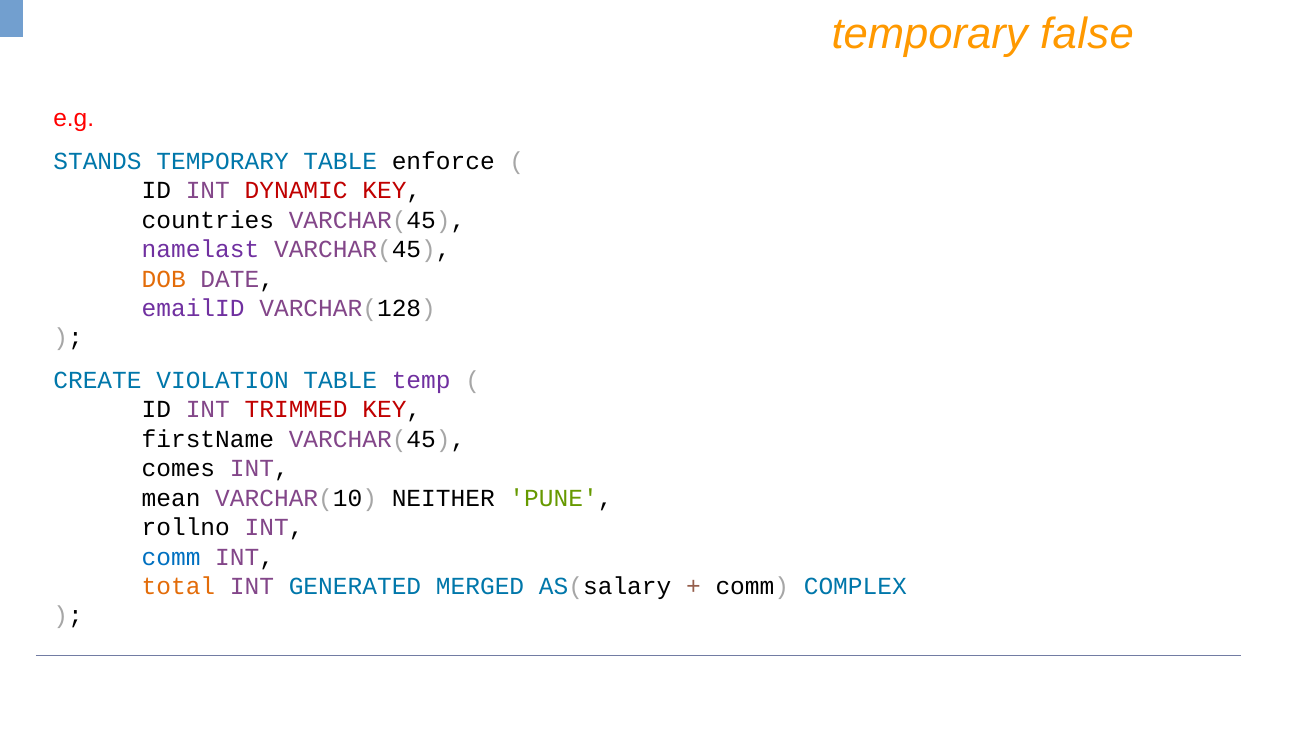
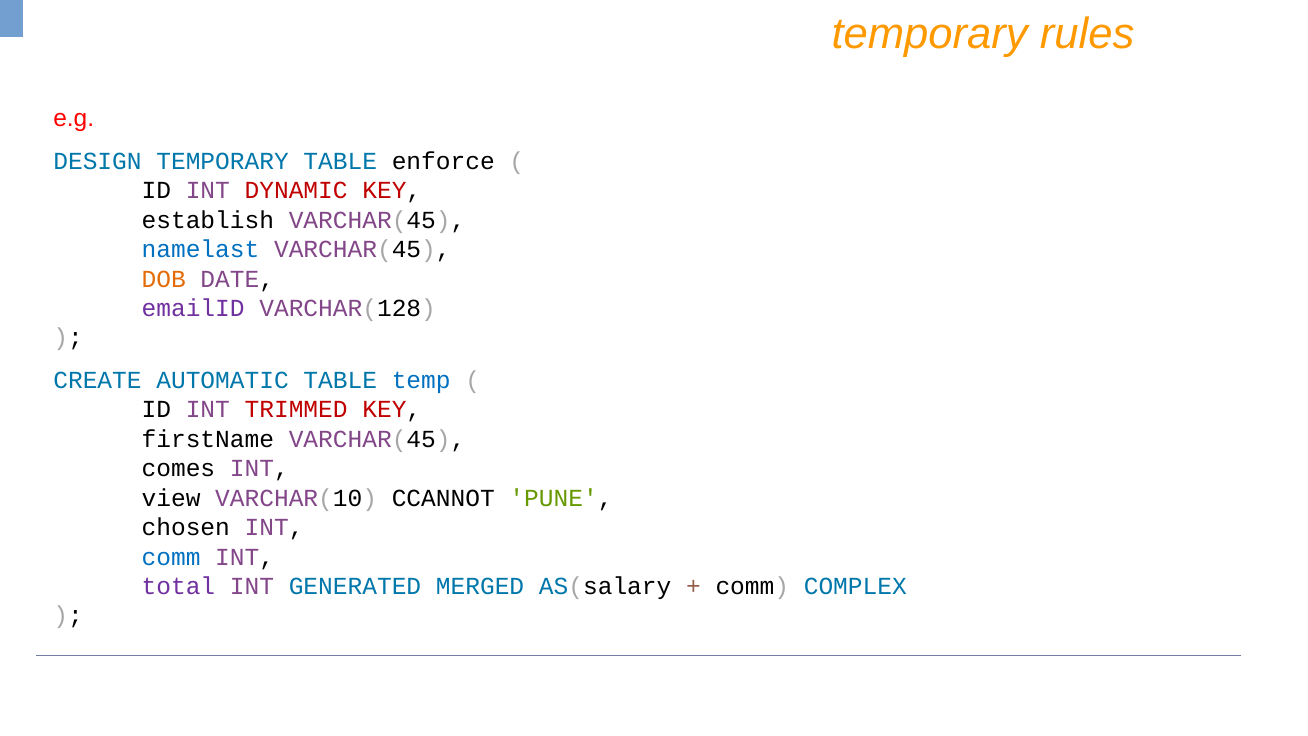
false: false -> rules (1087, 34)
STANDS: STANDS -> DESIGN (97, 161)
countries: countries -> establish (208, 220)
namelast colour: purple -> blue (200, 249)
VIOLATION: VIOLATION -> AUTOMATIC (223, 380)
temp colour: purple -> blue (421, 380)
mean: mean -> view (171, 498)
NEITHER: NEITHER -> CCANNOT (443, 498)
rollno: rollno -> chosen (186, 527)
total colour: orange -> purple (178, 586)
